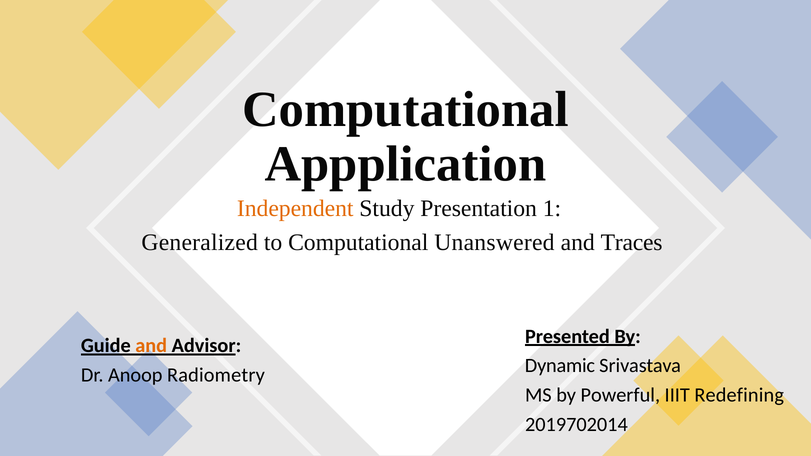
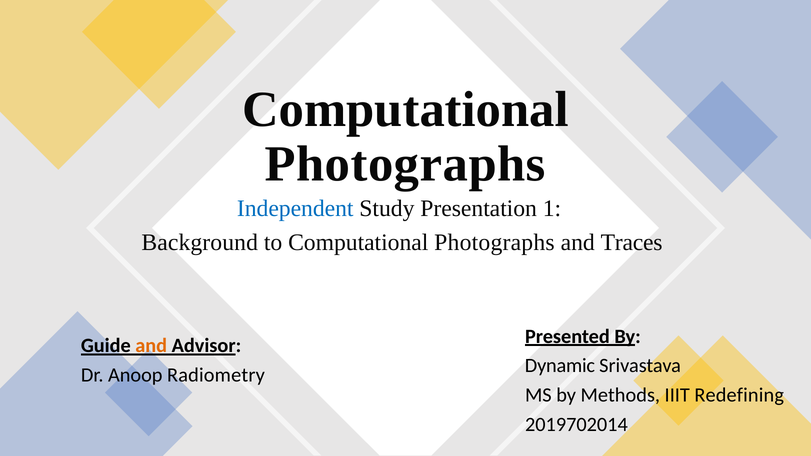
Appplication: Appplication -> Photographs (405, 164)
Independent colour: orange -> blue (295, 208)
Generalized: Generalized -> Background (200, 242)
to Computational Unanswered: Unanswered -> Photographs (494, 242)
Powerful: Powerful -> Methods (620, 395)
